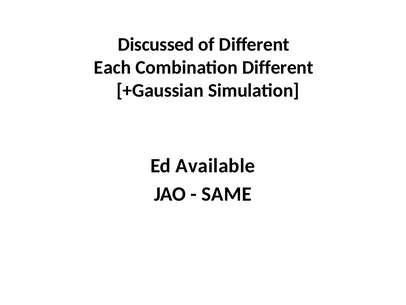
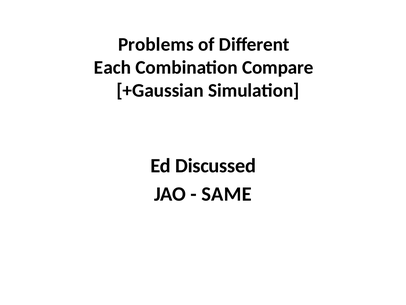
Discussed: Discussed -> Problems (156, 44)
Combination Different: Different -> Compare (278, 67)
Available: Available -> Discussed (216, 165)
